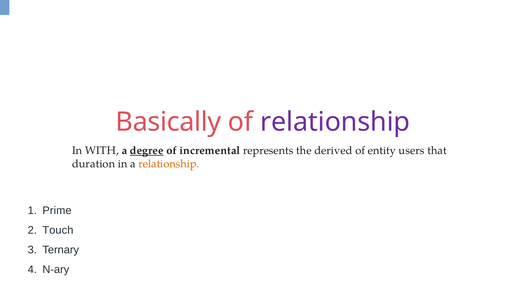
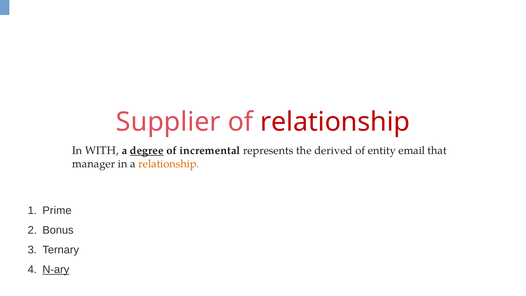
Basically: Basically -> Supplier (168, 122)
relationship colour: purple -> red (335, 122)
users: users -> email (412, 151)
duration: duration -> manager (94, 164)
Touch: Touch -> Bonus (58, 230)
N-ary underline: none -> present (56, 270)
